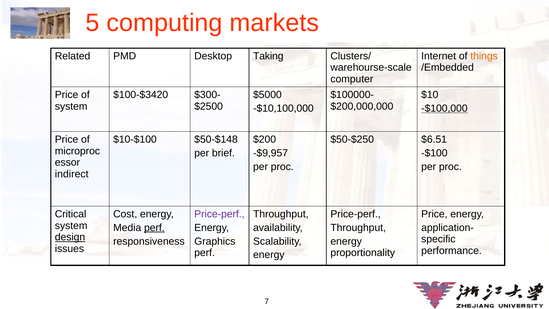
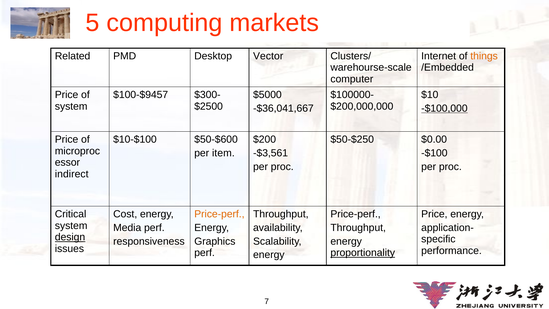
Taking: Taking -> Vector (268, 56)
$100-$3420: $100-$3420 -> $100-$9457 (141, 95)
-$10,100,000: -$10,100,000 -> -$36,041,667 (283, 108)
$50-$148: $50-$148 -> $50-$600 (216, 139)
$6.51: $6.51 -> $0.00 (434, 139)
brief: brief -> item (223, 153)
-$9,957: -$9,957 -> -$3,561 (271, 153)
Price-perf colour: purple -> orange (219, 214)
perf underline: present -> none (154, 228)
proportionality underline: none -> present (363, 253)
